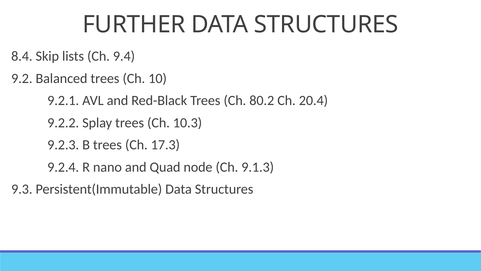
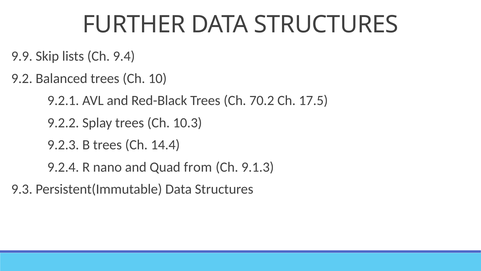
8.4: 8.4 -> 9.9 (22, 56)
80.2: 80.2 -> 70.2 (262, 100)
20.4: 20.4 -> 17.5 (313, 100)
17.3: 17.3 -> 14.4 (165, 145)
node: node -> from (198, 167)
